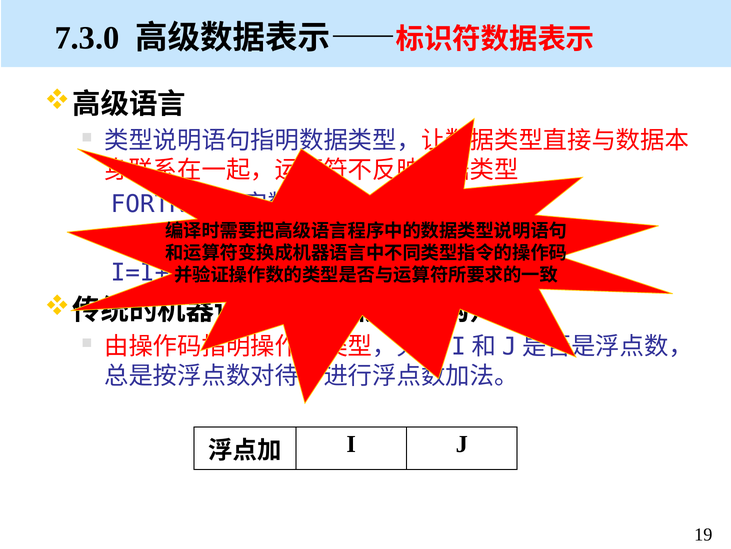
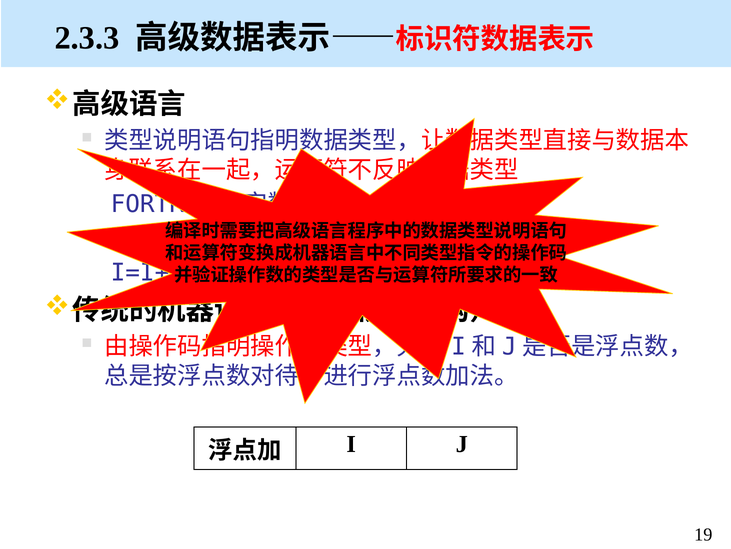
7.3.0: 7.3.0 -> 2.3.3 (87, 38)
